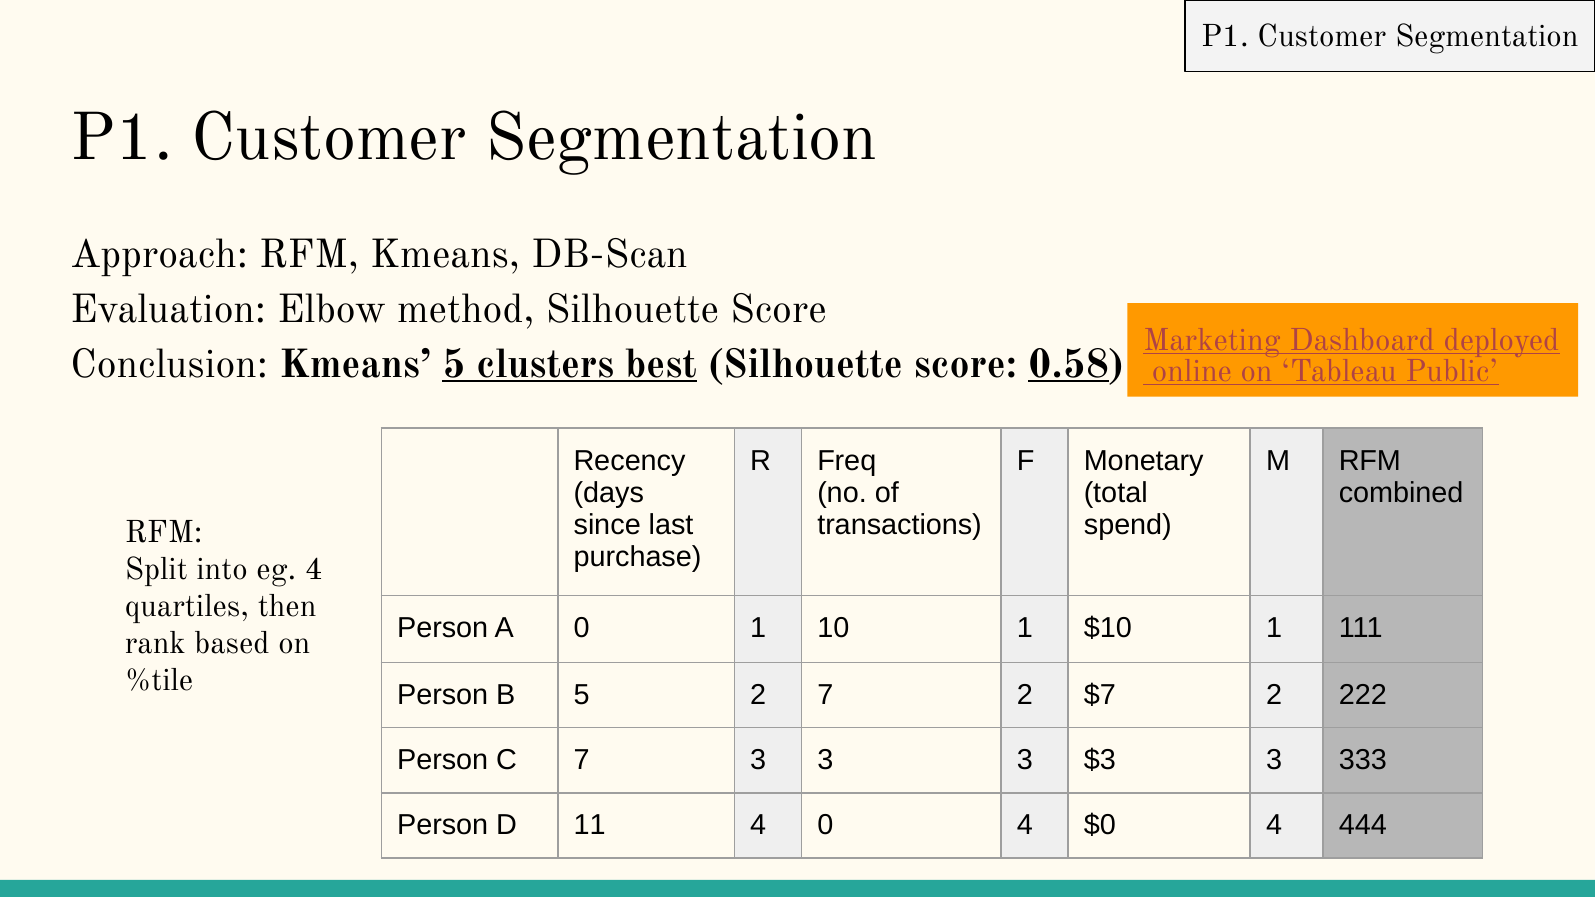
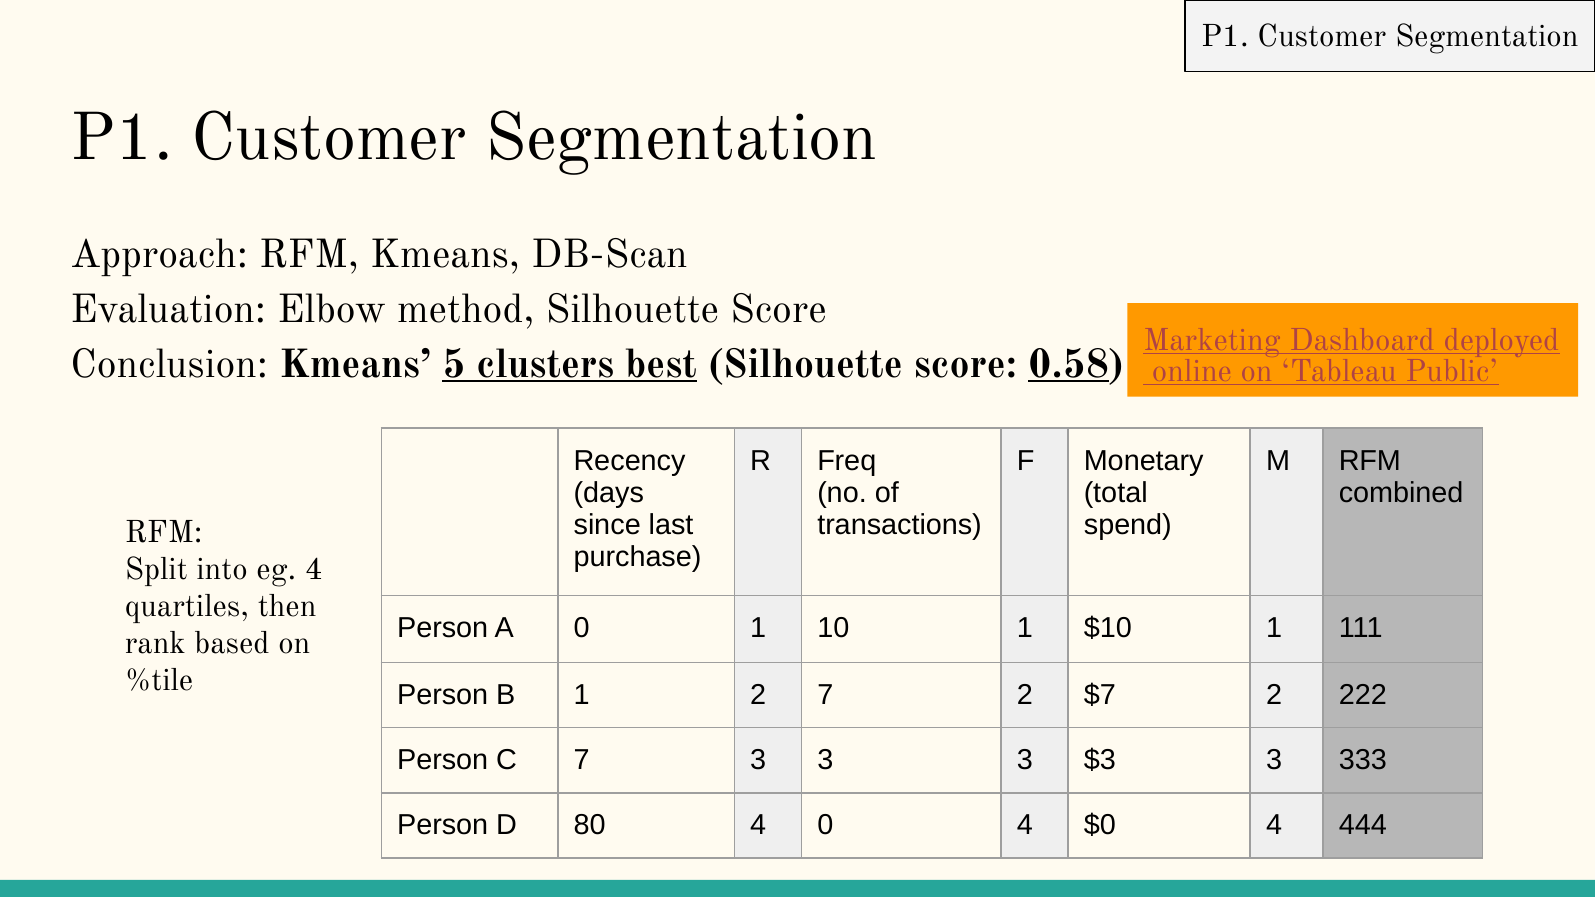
B 5: 5 -> 1 (582, 695)
11: 11 -> 80 (590, 825)
